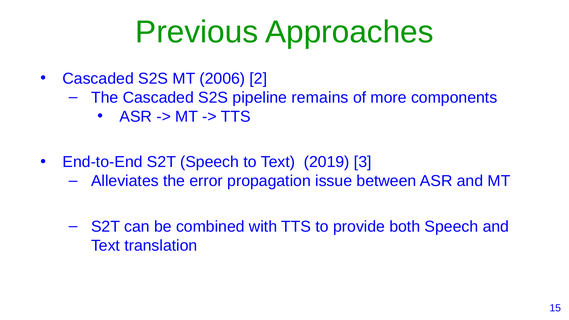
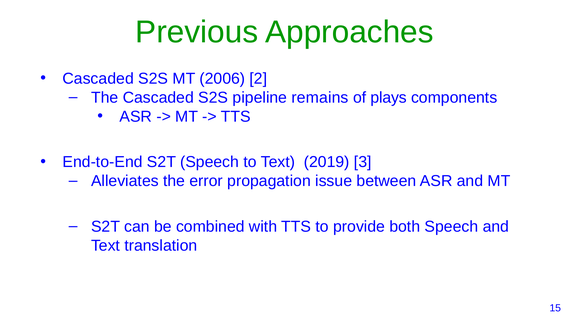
more: more -> plays (389, 98)
